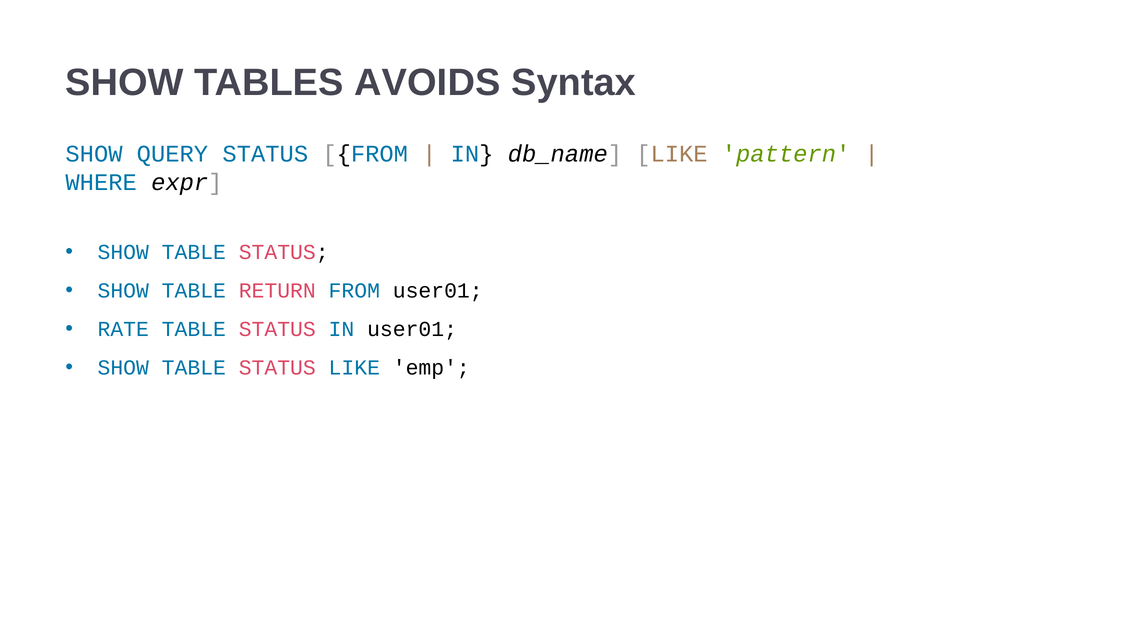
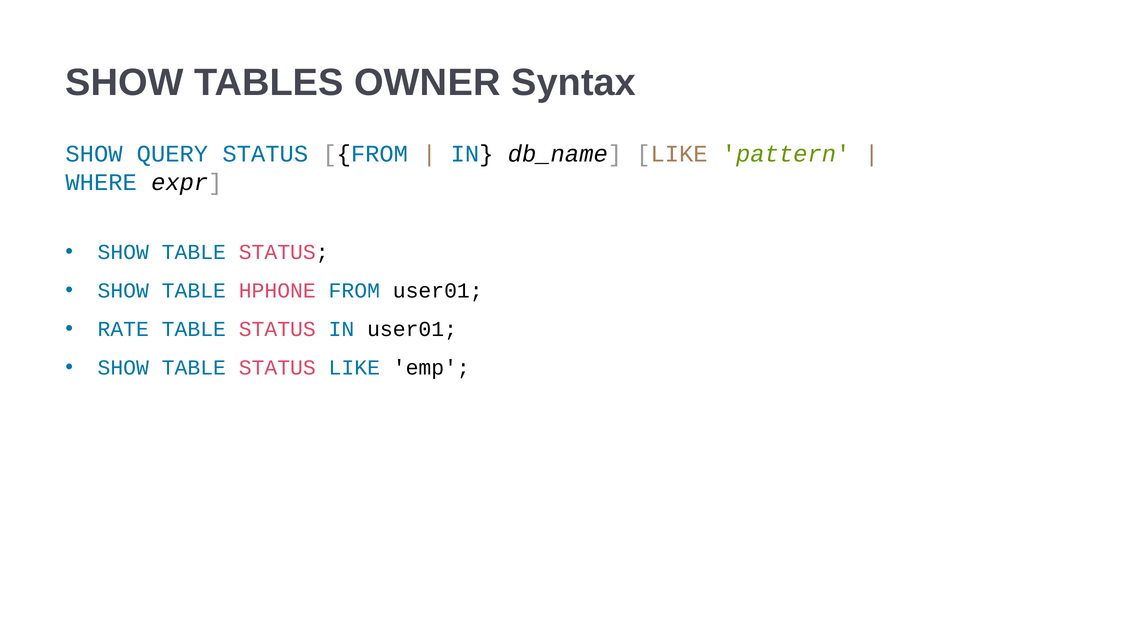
AVOIDS: AVOIDS -> OWNER (427, 83)
RETURN: RETURN -> HPHONE (277, 291)
